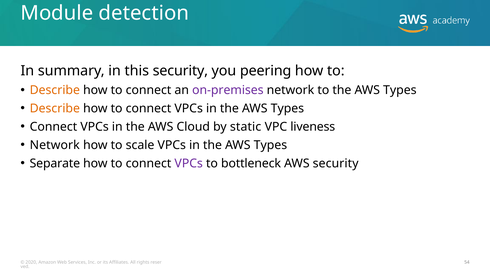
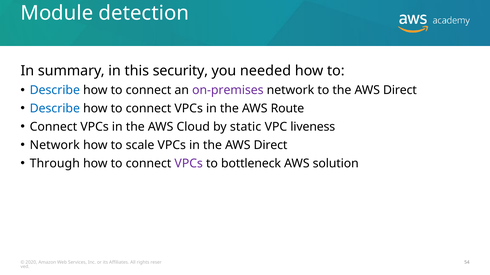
peering: peering -> needed (266, 71)
Describe colour: orange -> blue (55, 90)
to the AWS Types: Types -> Direct (400, 90)
Describe colour: orange -> blue (55, 109)
Types: Types -> Route (287, 109)
Types: Types -> Direct (270, 145)
Separate: Separate -> Through (55, 164)
AWS security: security -> solution (336, 164)
